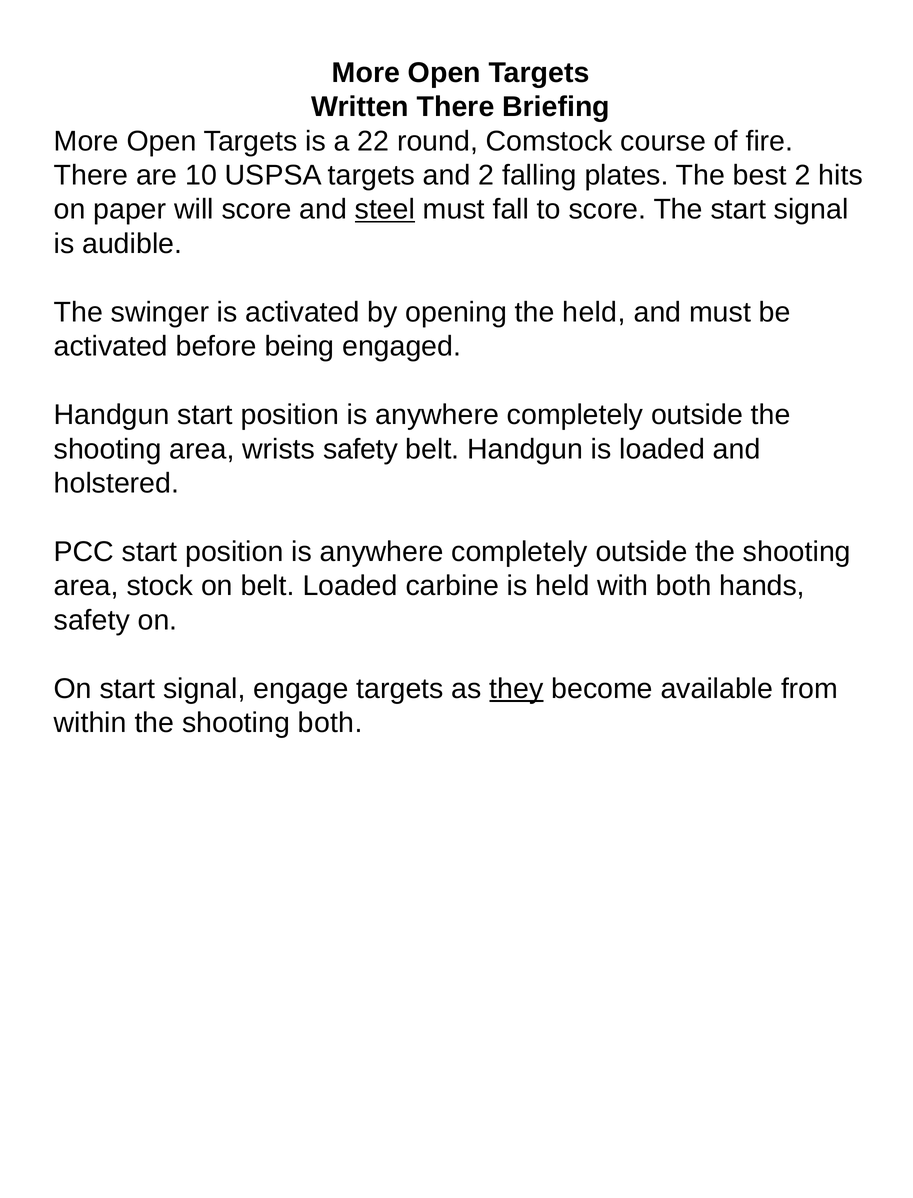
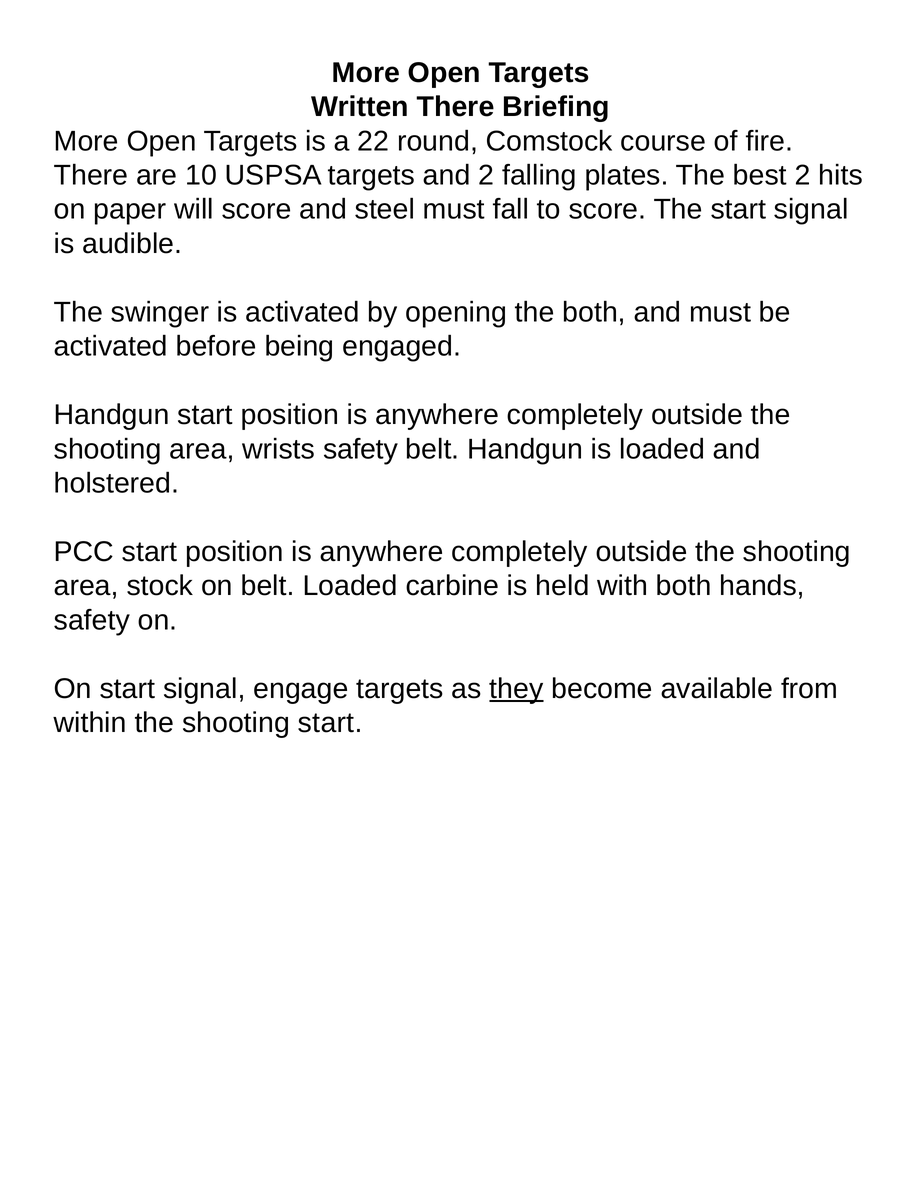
steel underline: present -> none (385, 210)
the held: held -> both (594, 312)
shooting both: both -> start (330, 723)
